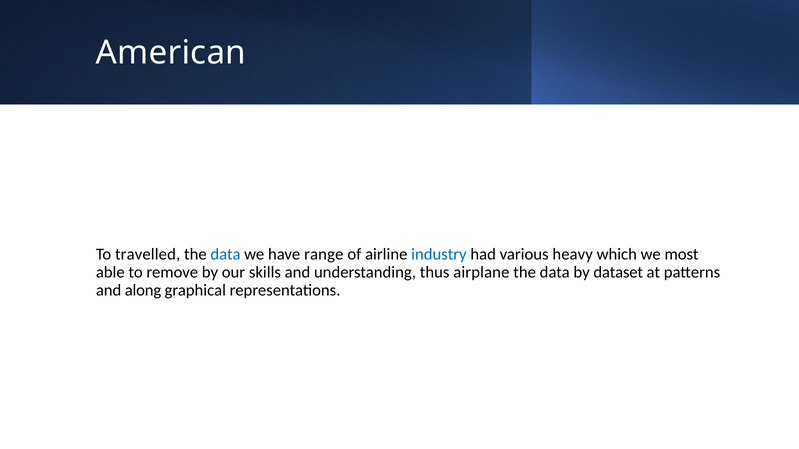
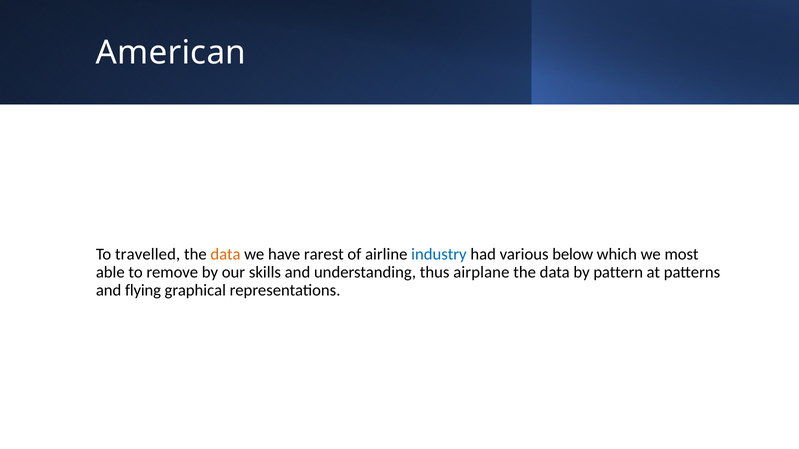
data colour: blue -> orange (225, 255)
range: range -> rarest (324, 255)
heavy: heavy -> below (573, 255)
dataset: dataset -> pattern (618, 273)
along: along -> flying (143, 291)
